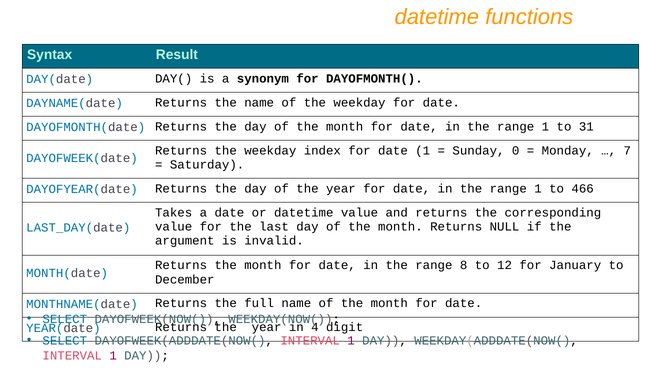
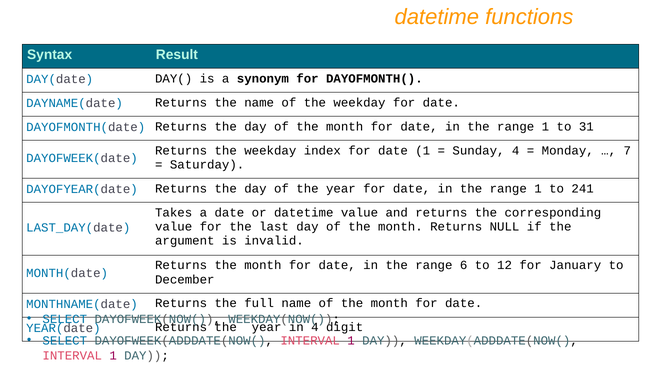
Sunday 0: 0 -> 4 (516, 150)
466: 466 -> 241 (583, 188)
8: 8 -> 6 (464, 265)
